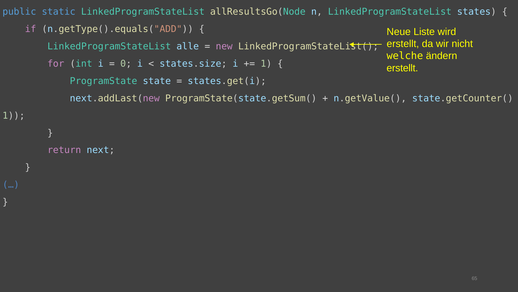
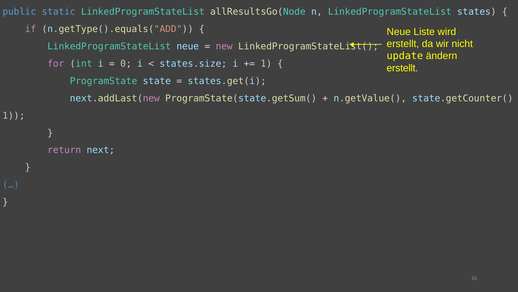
LinkedProgramStateList alle: alle -> neue (188, 46)
welche: welche -> update (405, 56)
